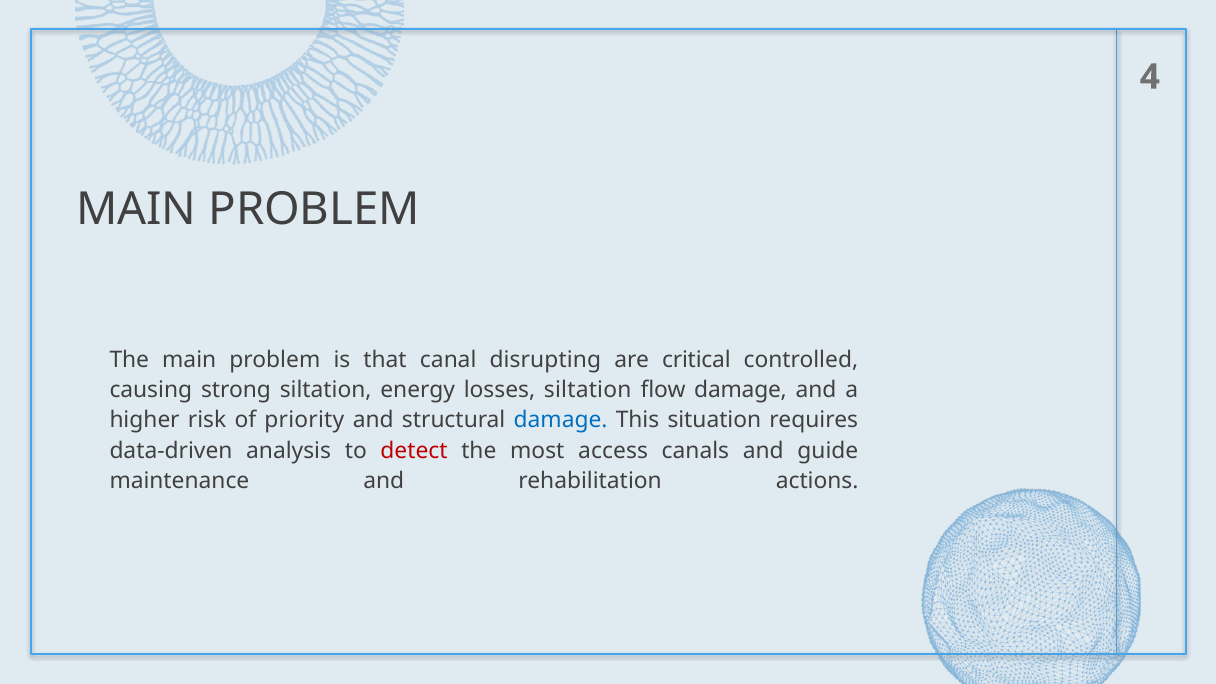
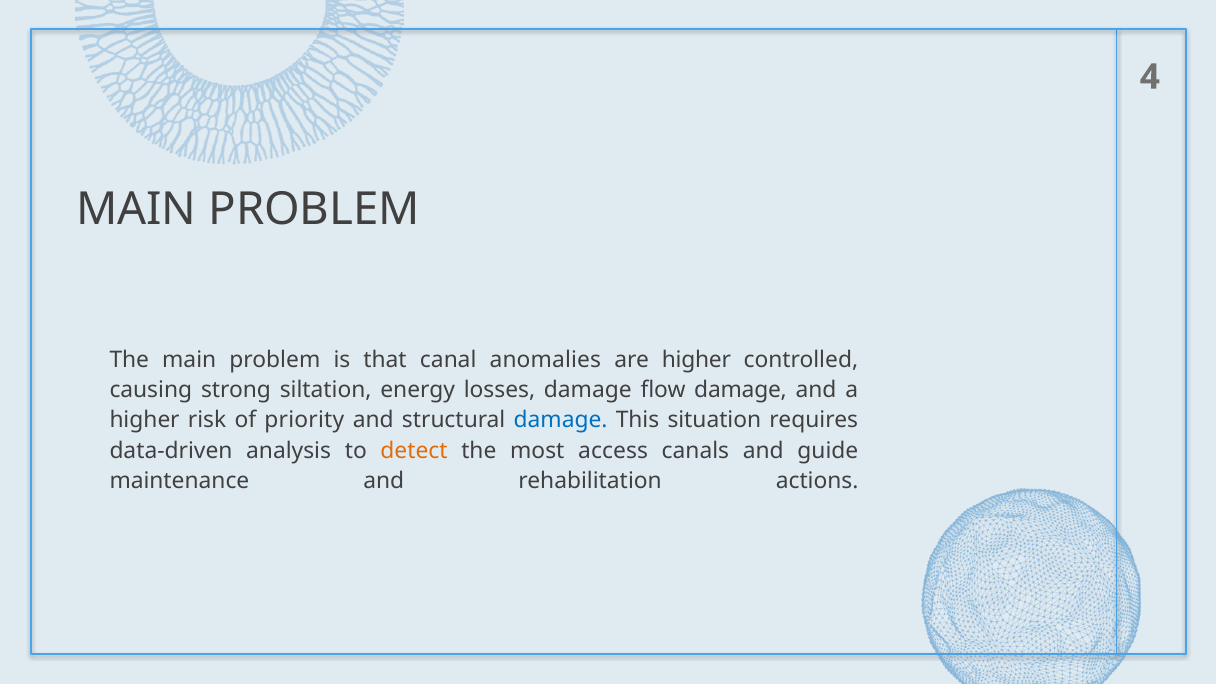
disrupting: disrupting -> anomalies (545, 360)
are critical: critical -> higher (696, 360)
losses siltation: siltation -> damage (588, 390)
detect colour: red -> orange (414, 451)
